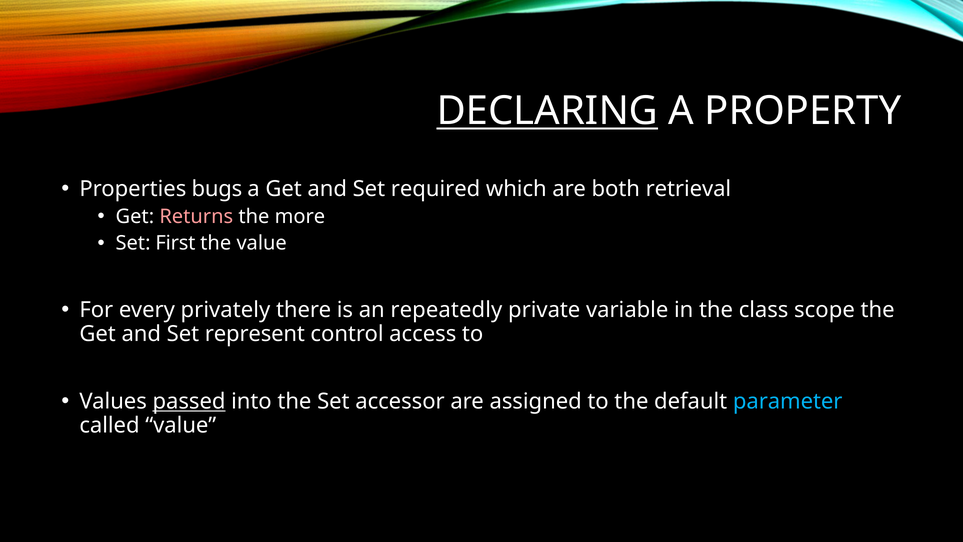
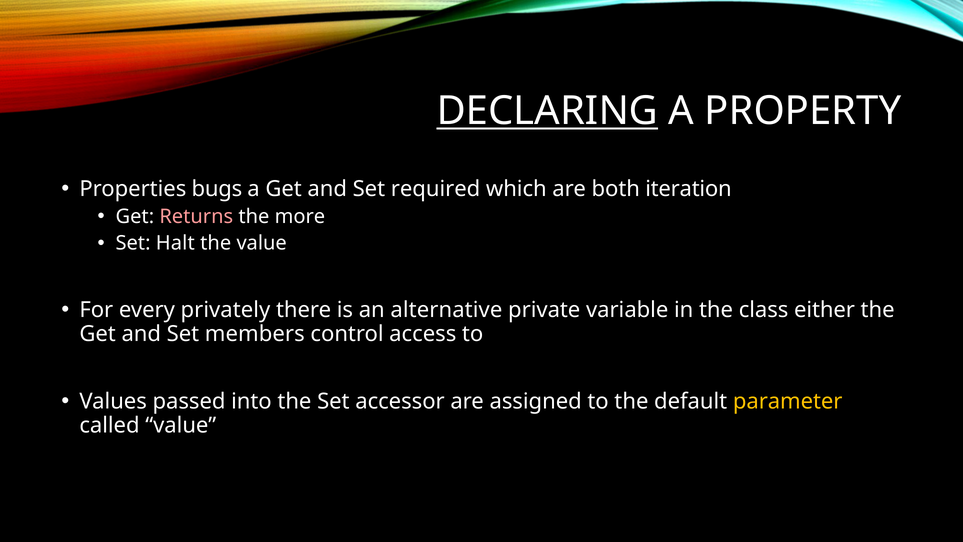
retrieval: retrieval -> iteration (688, 189)
First: First -> Halt (175, 243)
repeatedly: repeatedly -> alternative (446, 310)
scope: scope -> either (825, 310)
represent: represent -> members (255, 334)
passed underline: present -> none (189, 401)
parameter colour: light blue -> yellow (788, 401)
